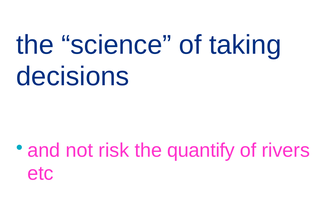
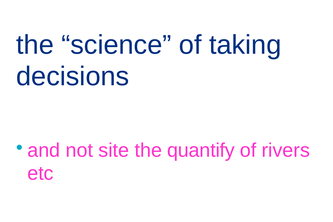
risk: risk -> site (114, 150)
